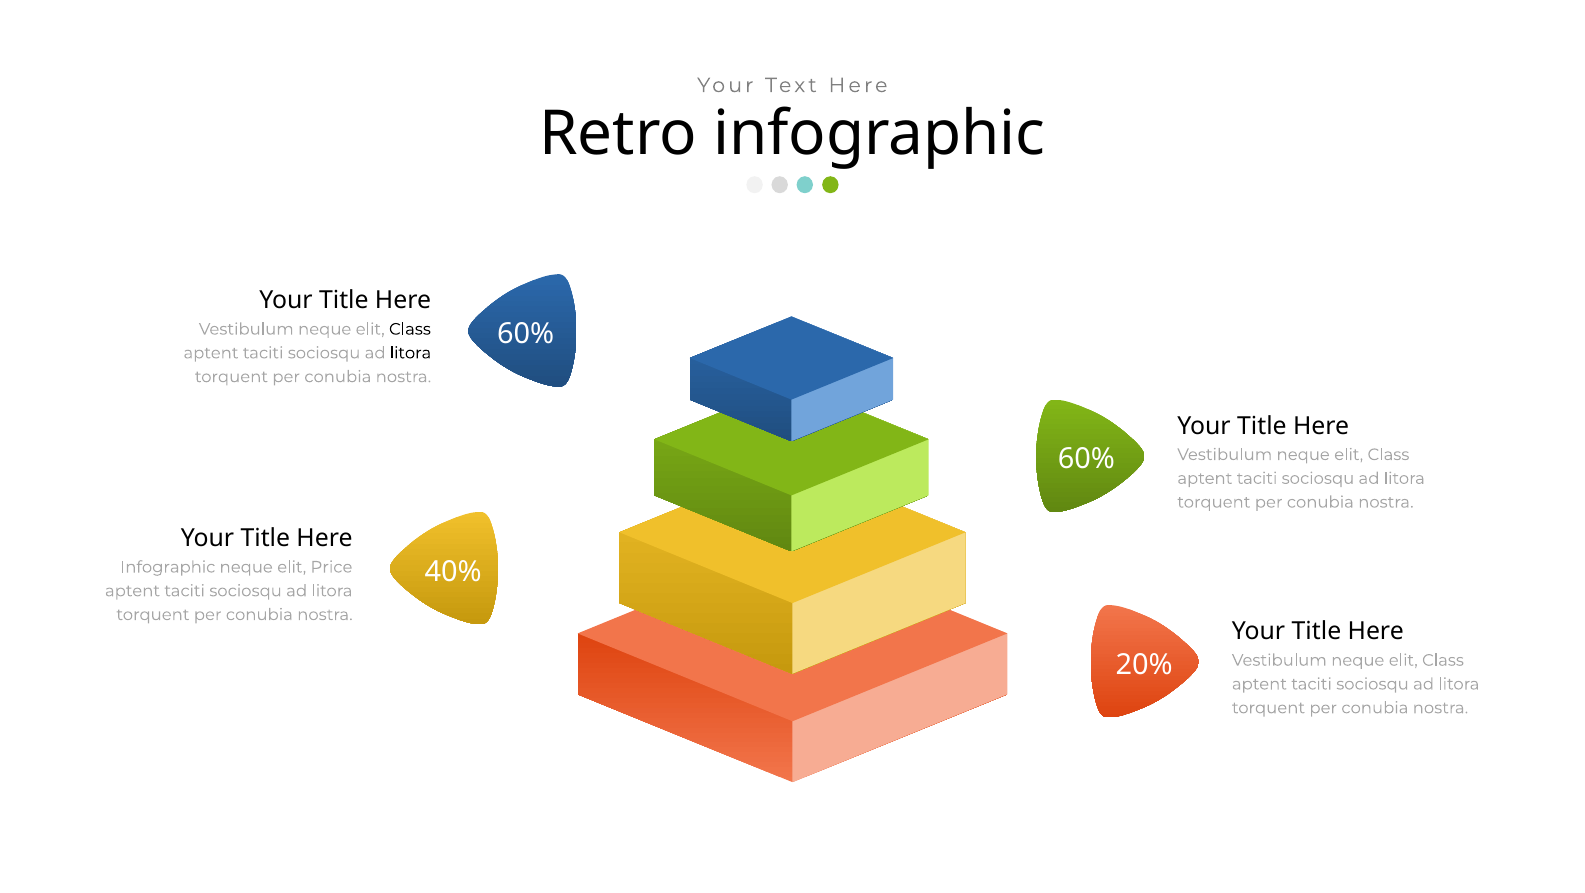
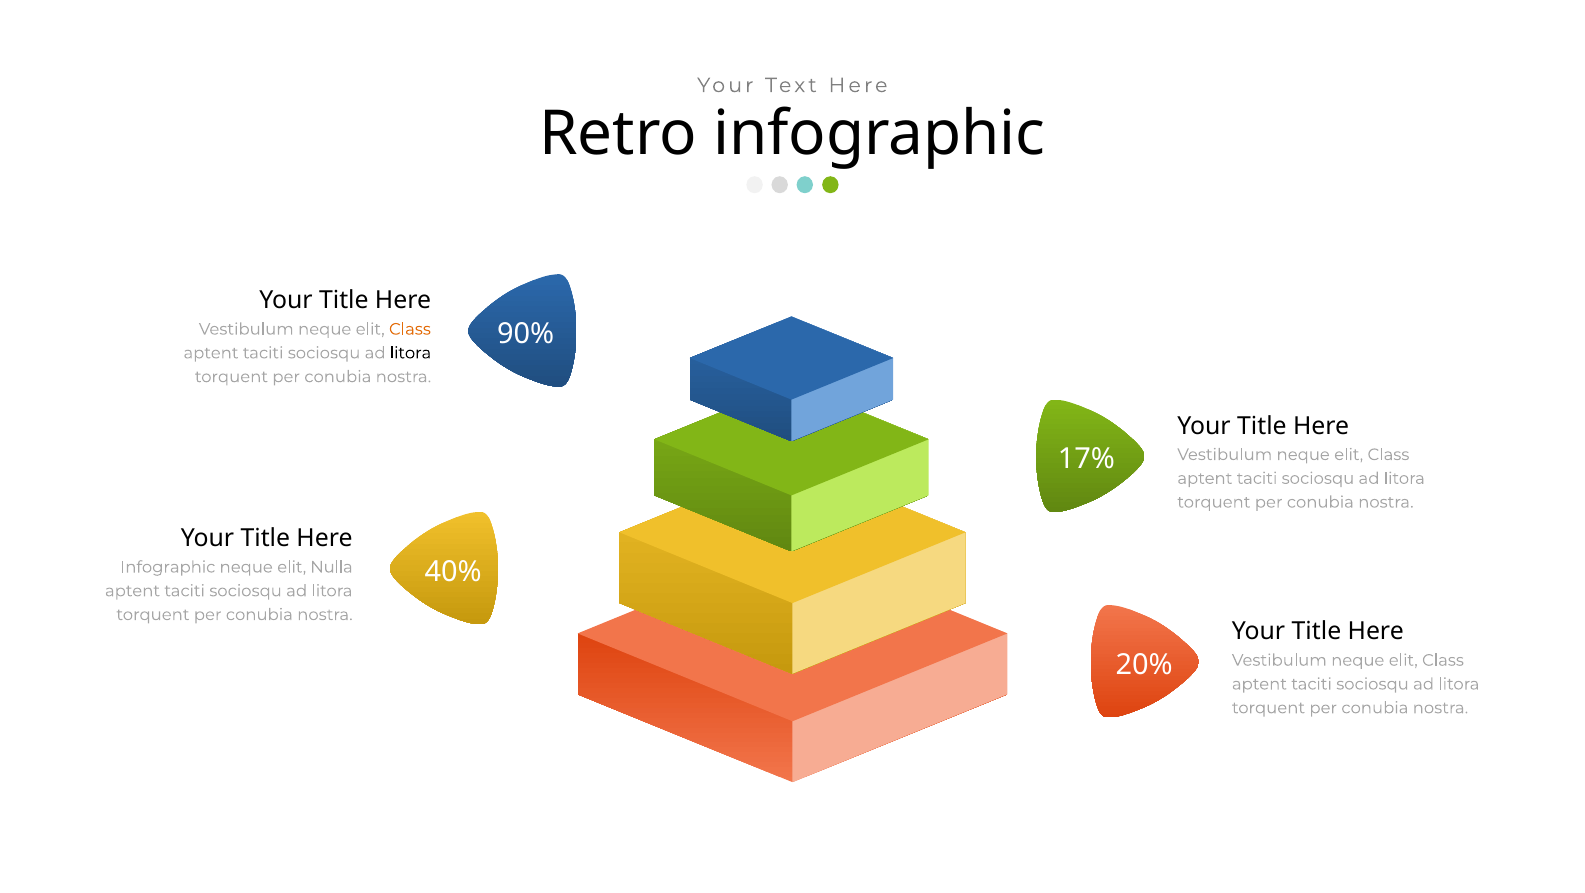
Class colour: black -> orange (410, 329)
60%: 60% -> 90% (526, 334)
60%: 60% -> 17% (1086, 459)
Price: Price -> Nulla (332, 567)
